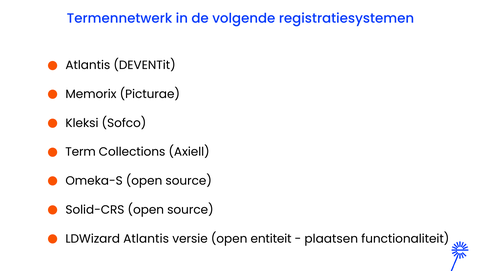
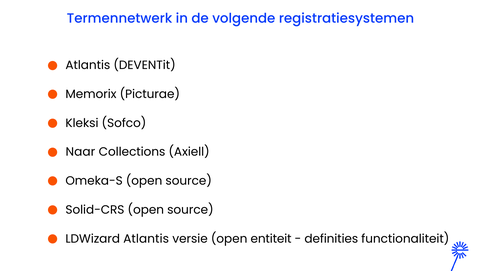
Term: Term -> Naar (80, 152)
plaatsen: plaatsen -> definities (331, 238)
